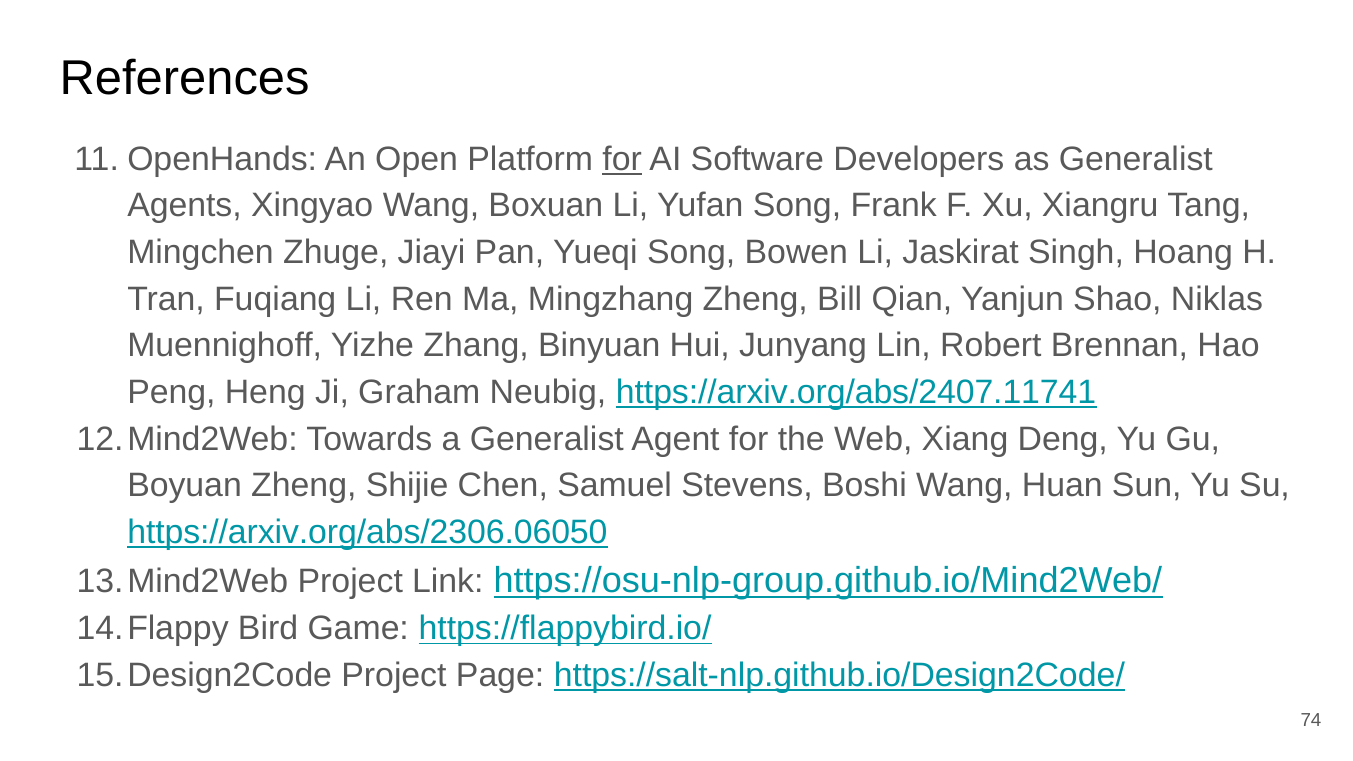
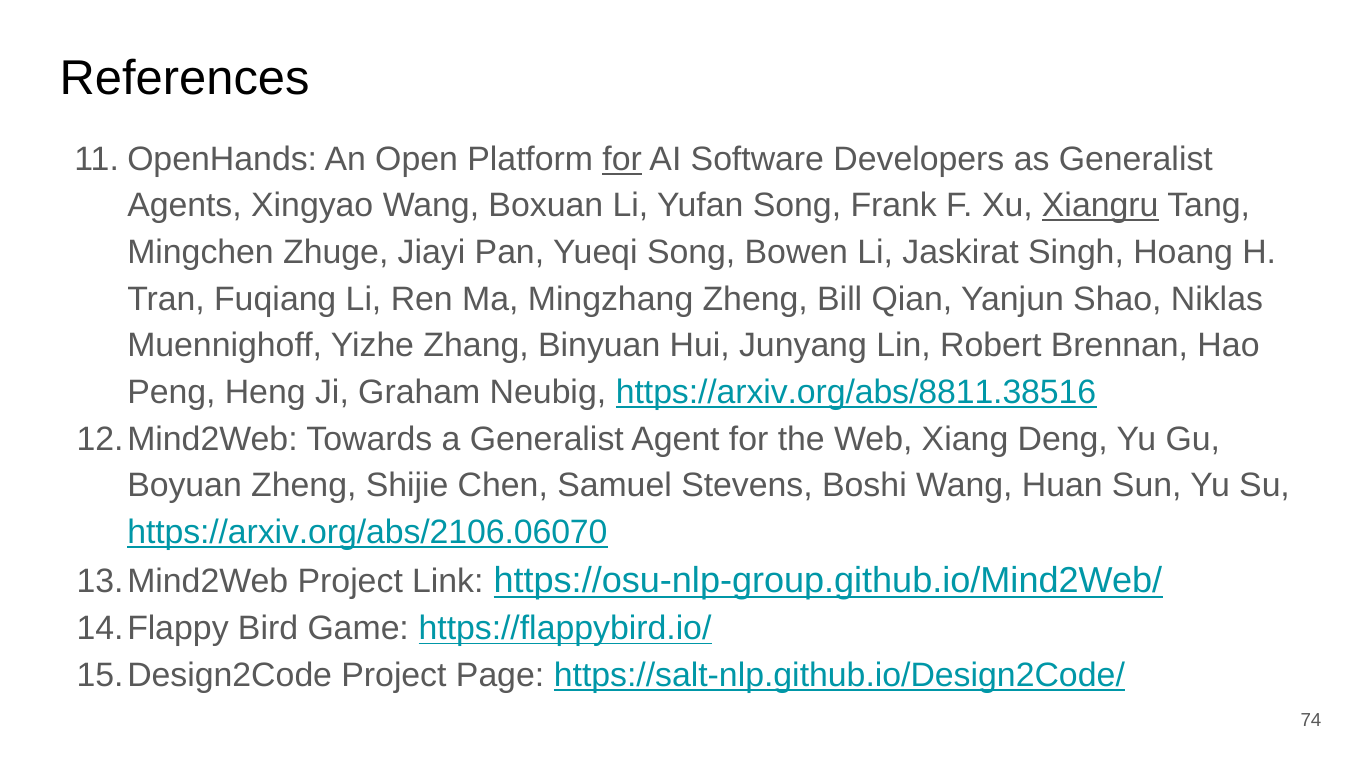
Xiangru underline: none -> present (1100, 206)
https://arxiv.org/abs/2407.11741: https://arxiv.org/abs/2407.11741 -> https://arxiv.org/abs/8811.38516 (856, 392)
https://arxiv.org/abs/2306.06050: https://arxiv.org/abs/2306.06050 -> https://arxiv.org/abs/2106.06070 (367, 532)
